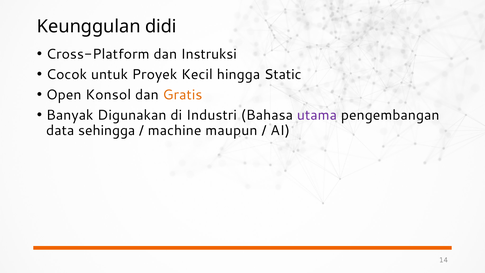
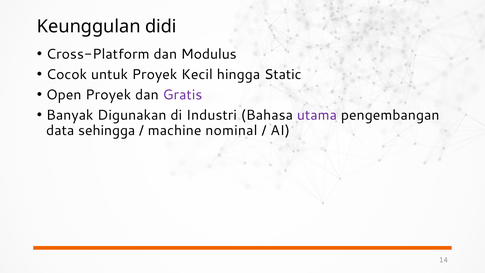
Instruksi: Instruksi -> Modulus (209, 54)
Open Konsol: Konsol -> Proyek (108, 95)
Gratis colour: orange -> purple (183, 95)
maupun: maupun -> nominal (231, 130)
